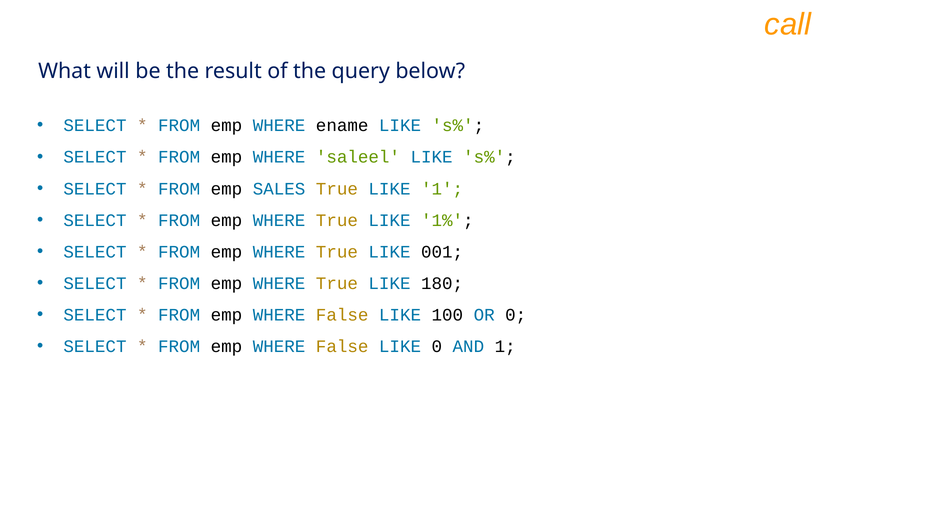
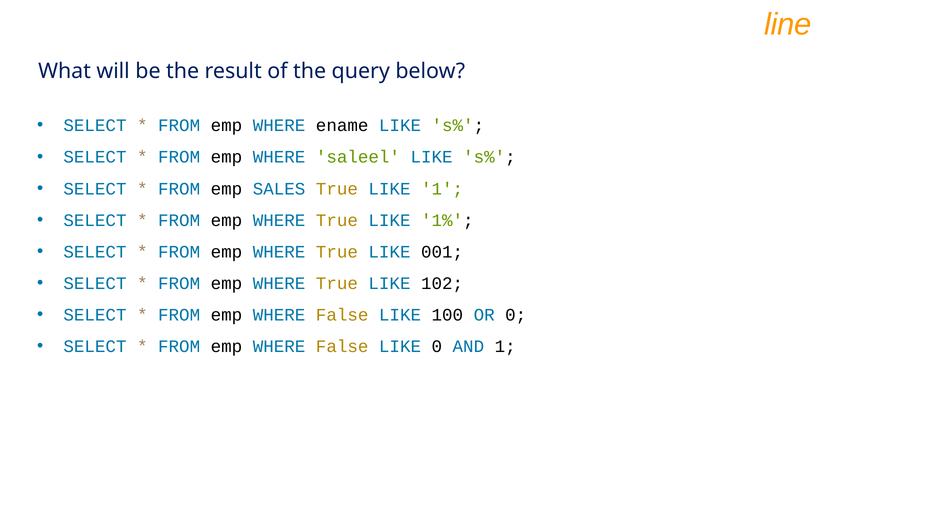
call: call -> line (788, 24)
180: 180 -> 102 (442, 283)
